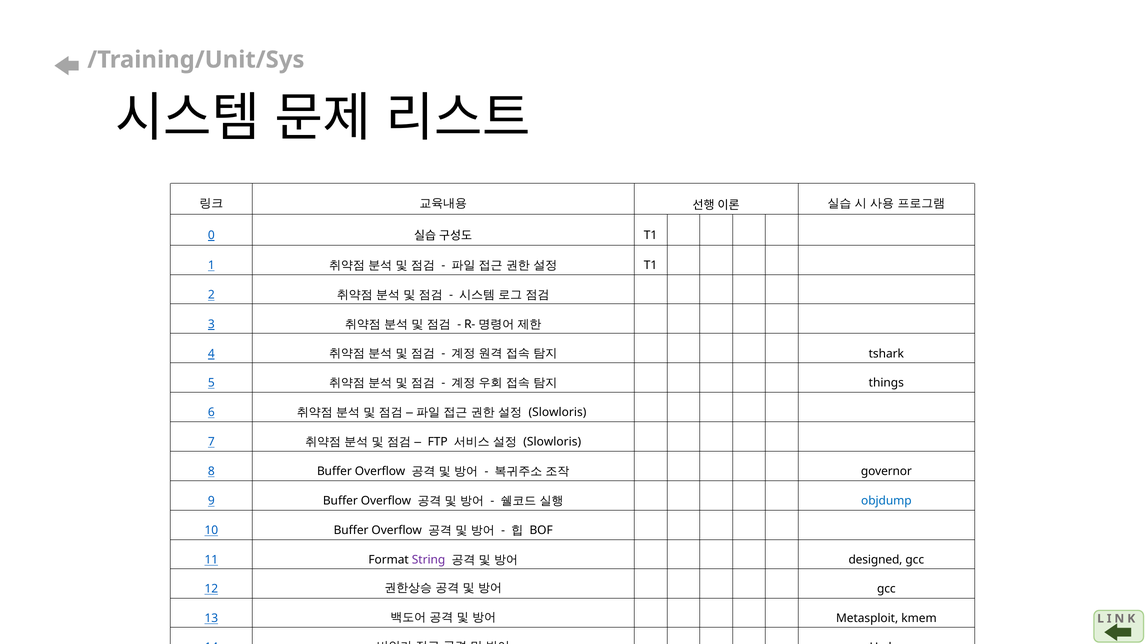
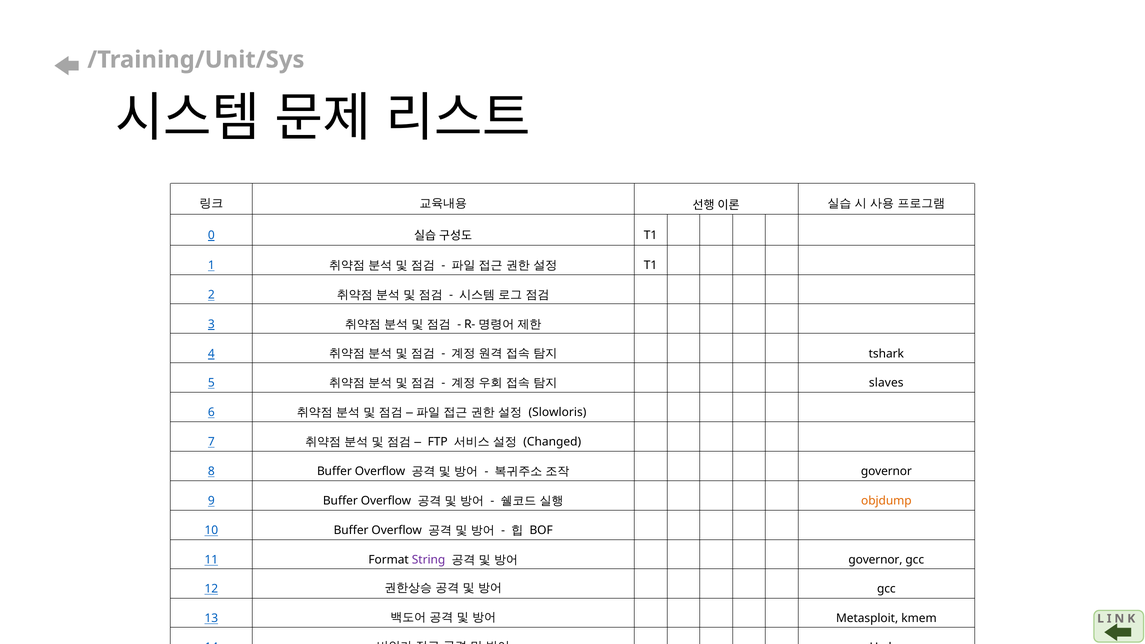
things: things -> slaves (886, 383)
Slowloris: Slowloris -> Changed (552, 442)
objdump colour: blue -> orange (886, 501)
designed: designed -> governor (875, 560)
